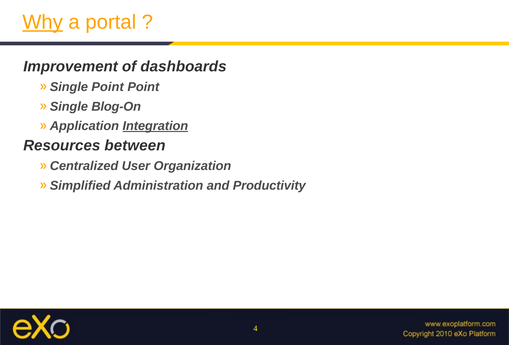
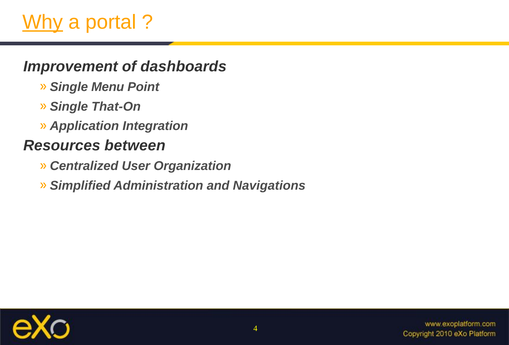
Point: Point -> Menu (108, 87)
Blog-On: Blog-On -> That-On (116, 106)
Integration underline: present -> none (155, 126)
Productivity: Productivity -> Navigations (269, 185)
